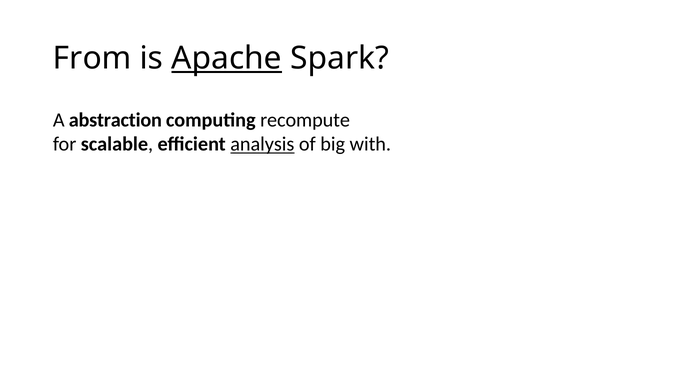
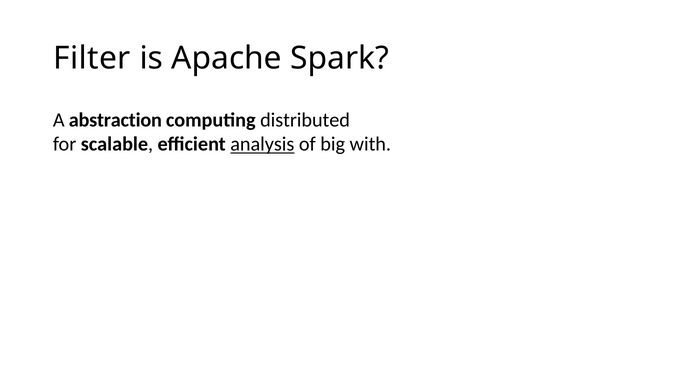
From: From -> Filter (92, 58)
Apache underline: present -> none (227, 58)
recompute: recompute -> distributed (305, 120)
